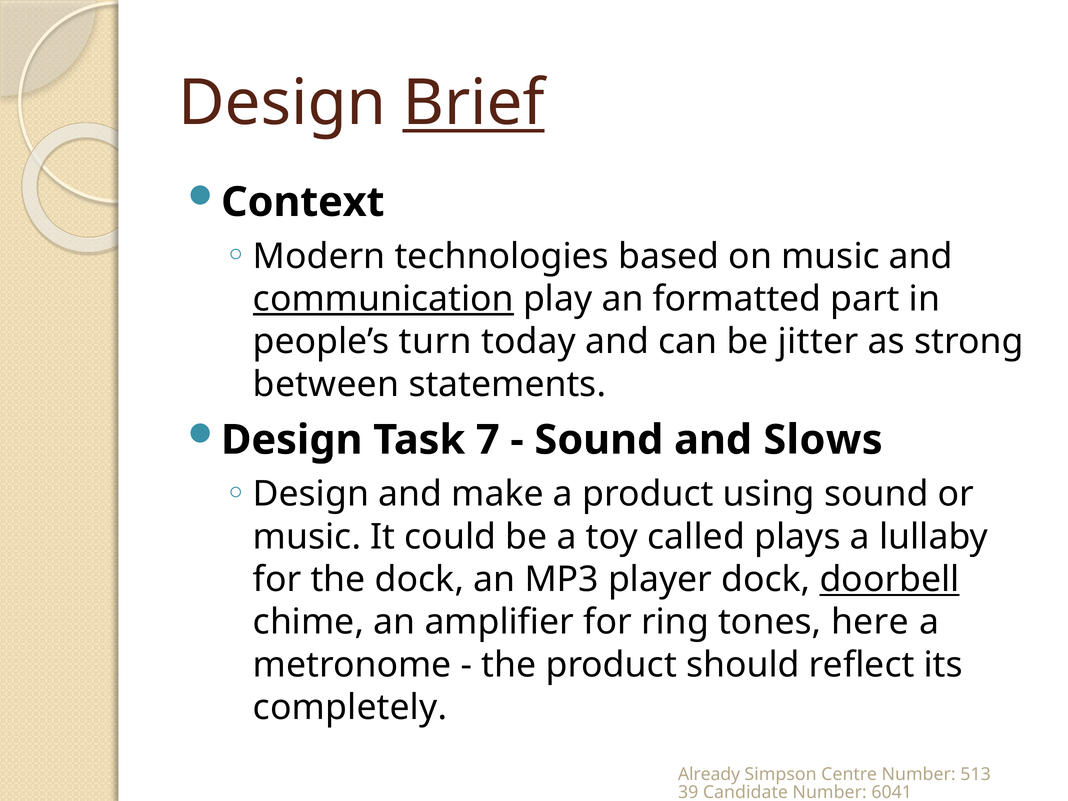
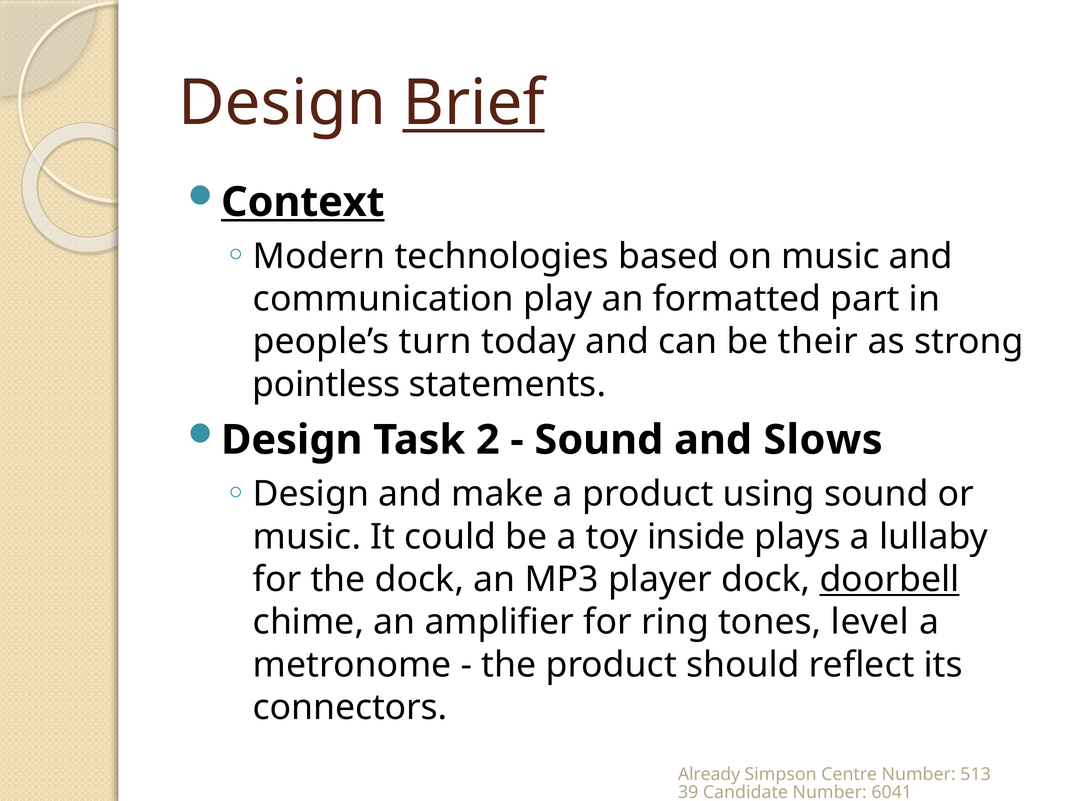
Context underline: none -> present (303, 202)
communication underline: present -> none (383, 299)
jitter: jitter -> their (818, 342)
between: between -> pointless (326, 384)
7: 7 -> 2 (488, 440)
called: called -> inside (696, 537)
here: here -> level (870, 622)
completely: completely -> connectors (350, 708)
